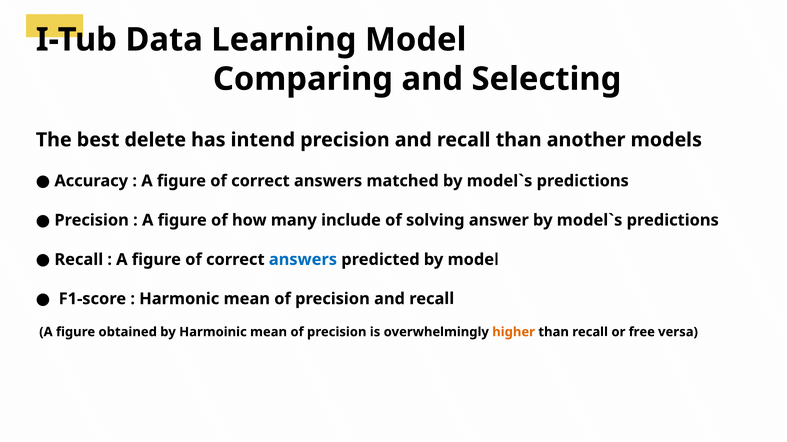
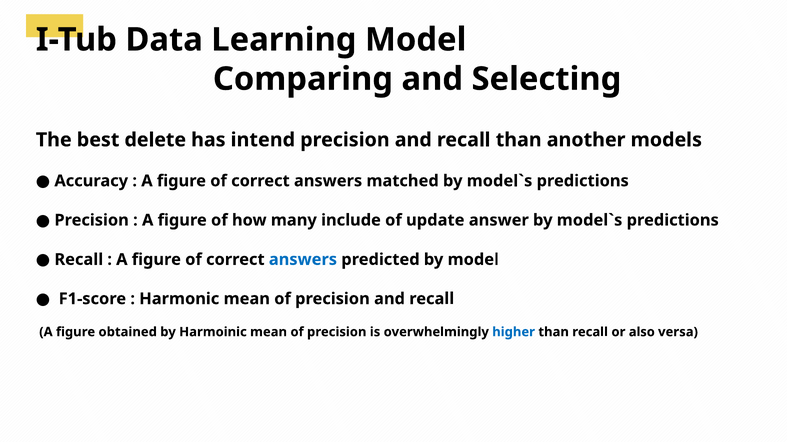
solving: solving -> update (435, 221)
higher colour: orange -> blue (514, 332)
free: free -> also (642, 332)
